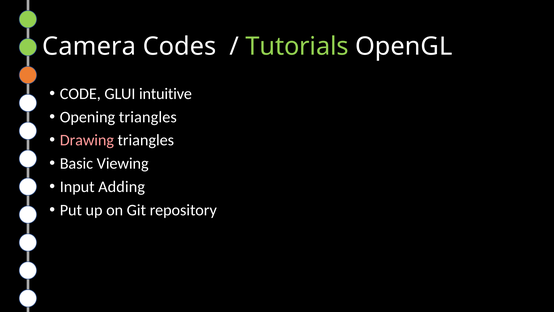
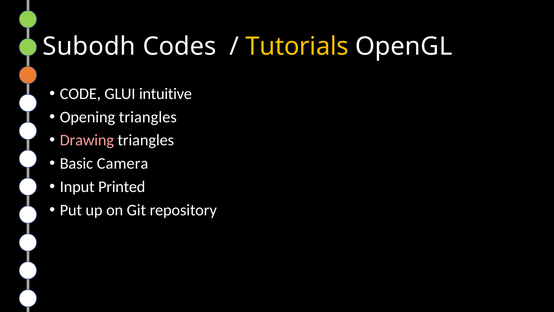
Camera: Camera -> Subodh (89, 47)
Tutorials colour: light green -> yellow (297, 47)
Viewing: Viewing -> Camera (123, 163)
Adding: Adding -> Printed (122, 187)
